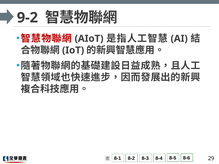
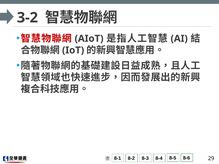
9-2: 9-2 -> 3-2 (27, 18)
